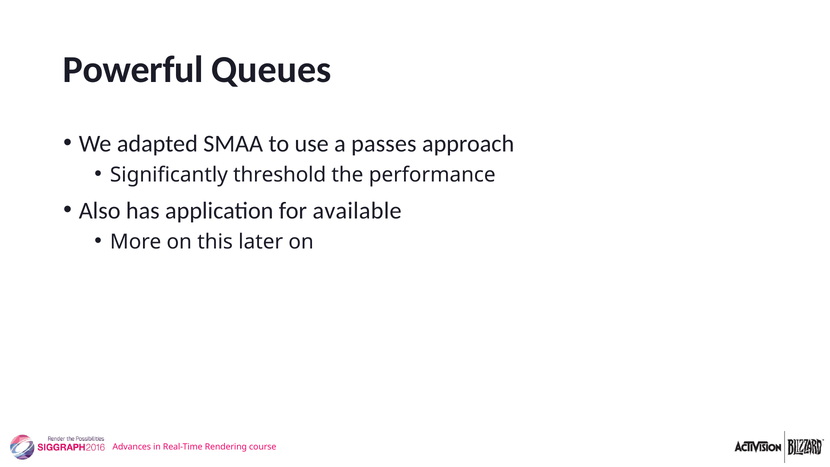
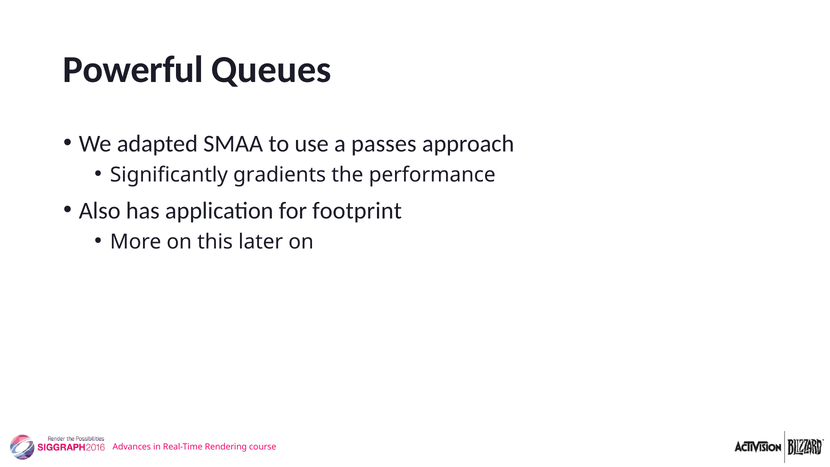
threshold: threshold -> gradients (280, 175)
available: available -> footprint (357, 211)
